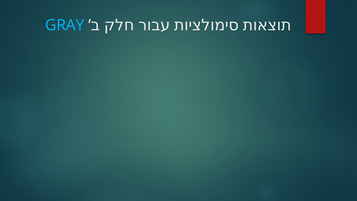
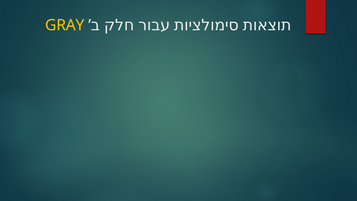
GRAY colour: light blue -> yellow (65, 25)
